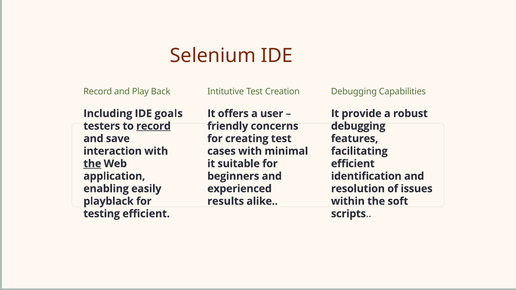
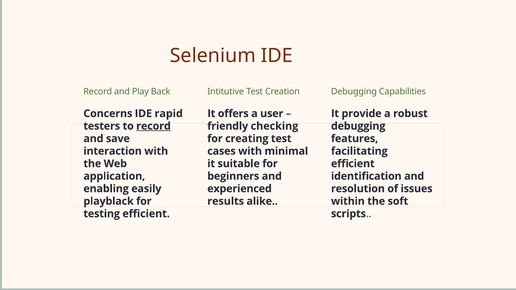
Including: Including -> Concerns (108, 114)
goals: goals -> rapid (169, 114)
concerns: concerns -> checking (274, 126)
the underline: present -> none (92, 164)
